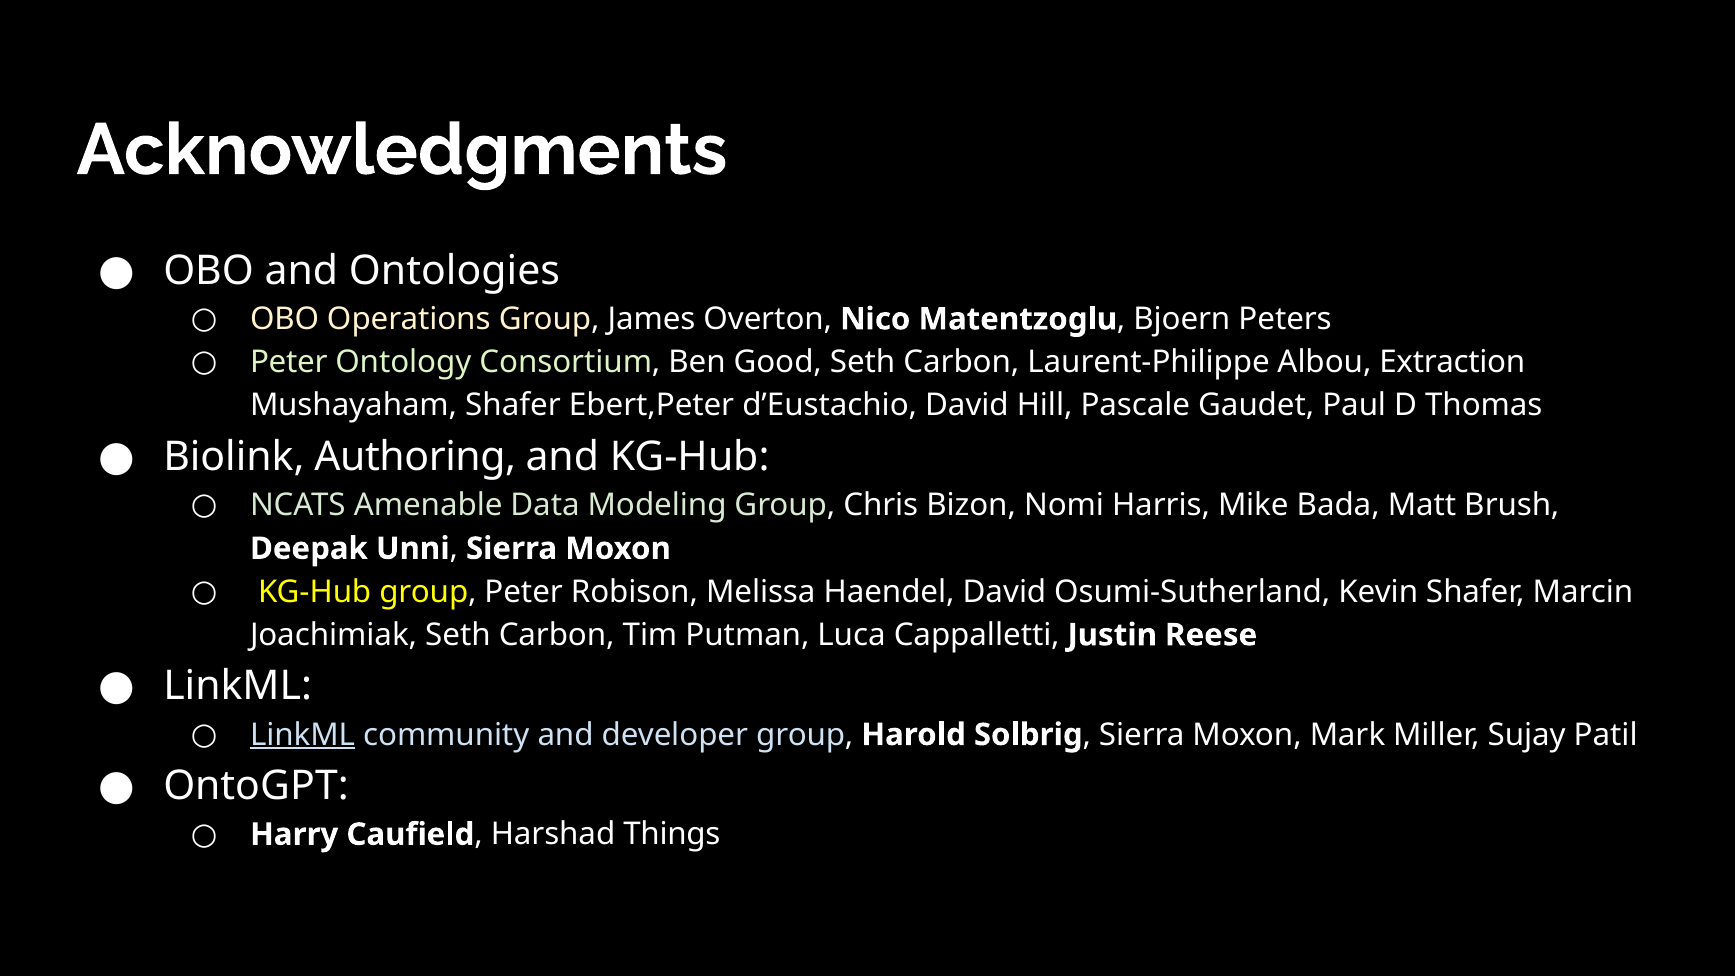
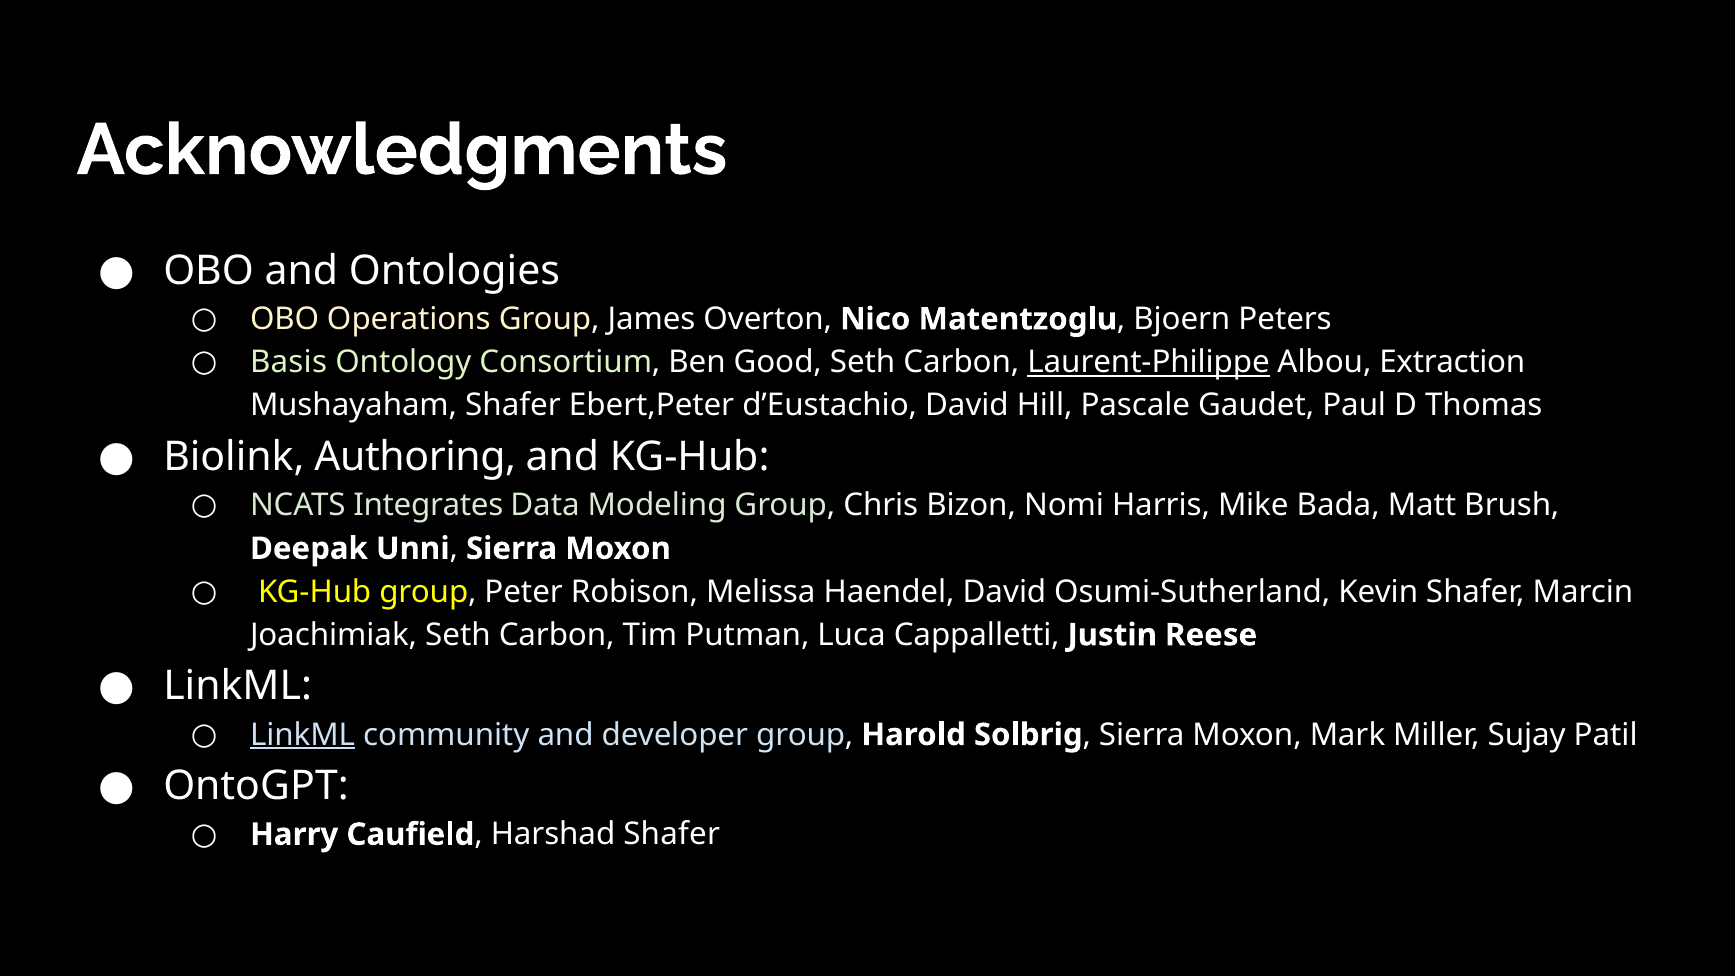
Peter: Peter -> Basis (289, 362)
Laurent-Philippe underline: none -> present (1149, 362)
Amenable: Amenable -> Integrates (428, 505)
Harshad Things: Things -> Shafer (672, 834)
